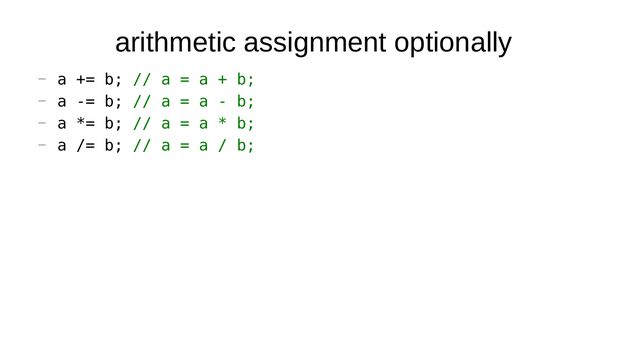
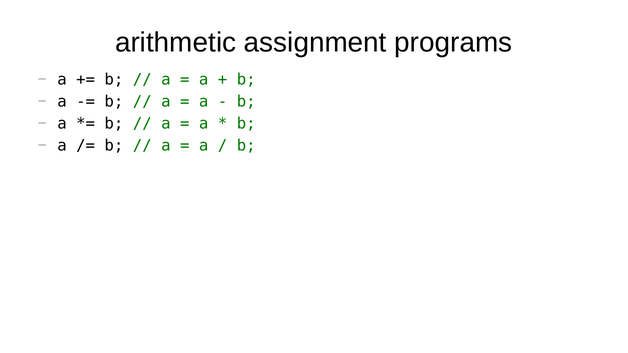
optionally: optionally -> programs (453, 42)
